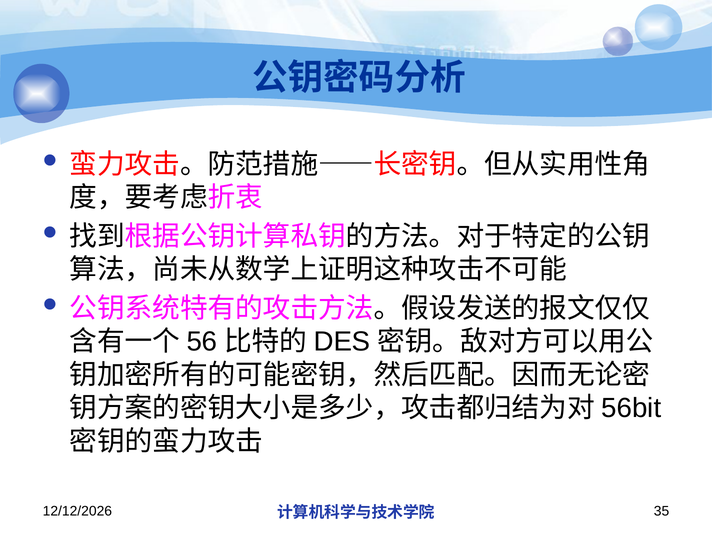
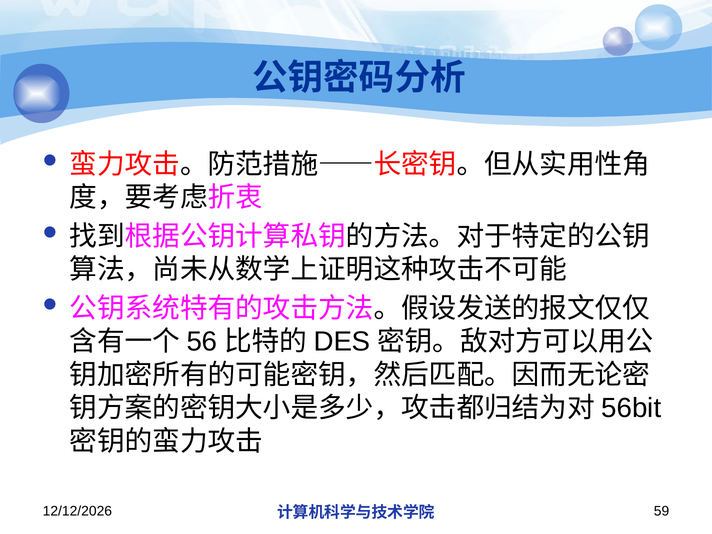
35: 35 -> 59 (662, 511)
